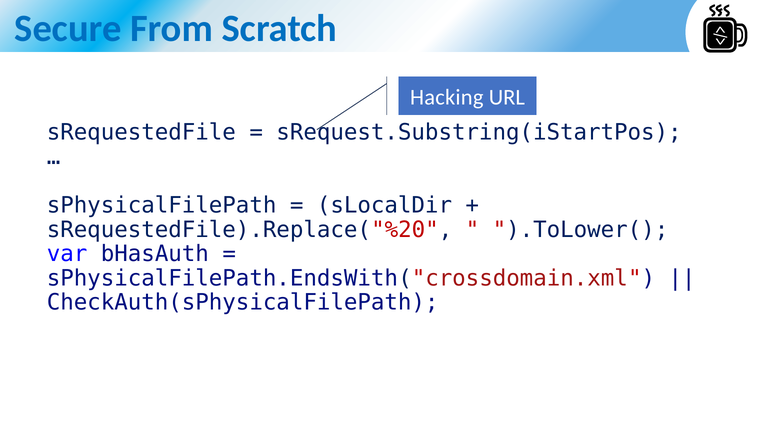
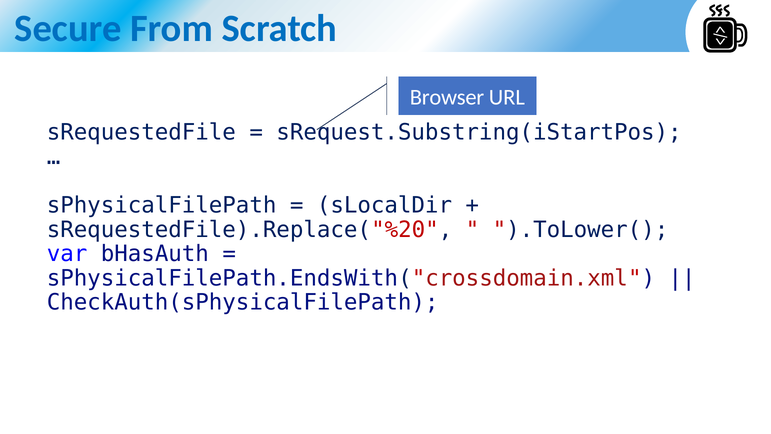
Hacking: Hacking -> Browser (447, 97)
